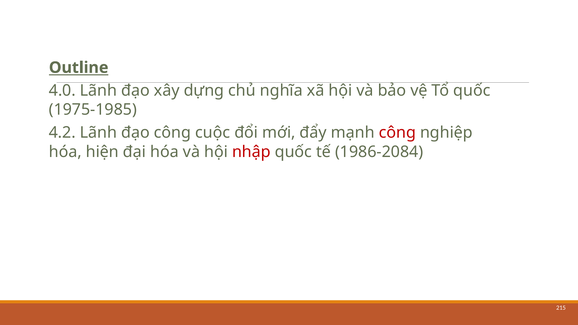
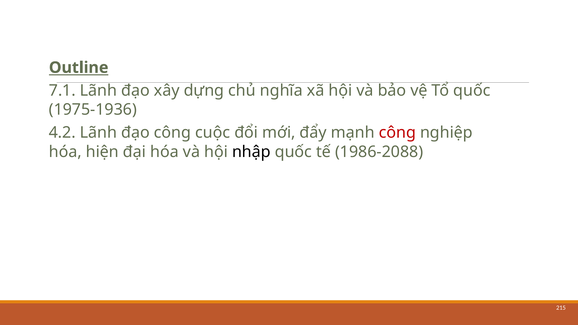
4.0: 4.0 -> 7.1 (62, 90)
1975-1985: 1975-1985 -> 1975-1936 (93, 110)
nhập colour: red -> black (251, 152)
1986-2084: 1986-2084 -> 1986-2088 (379, 152)
